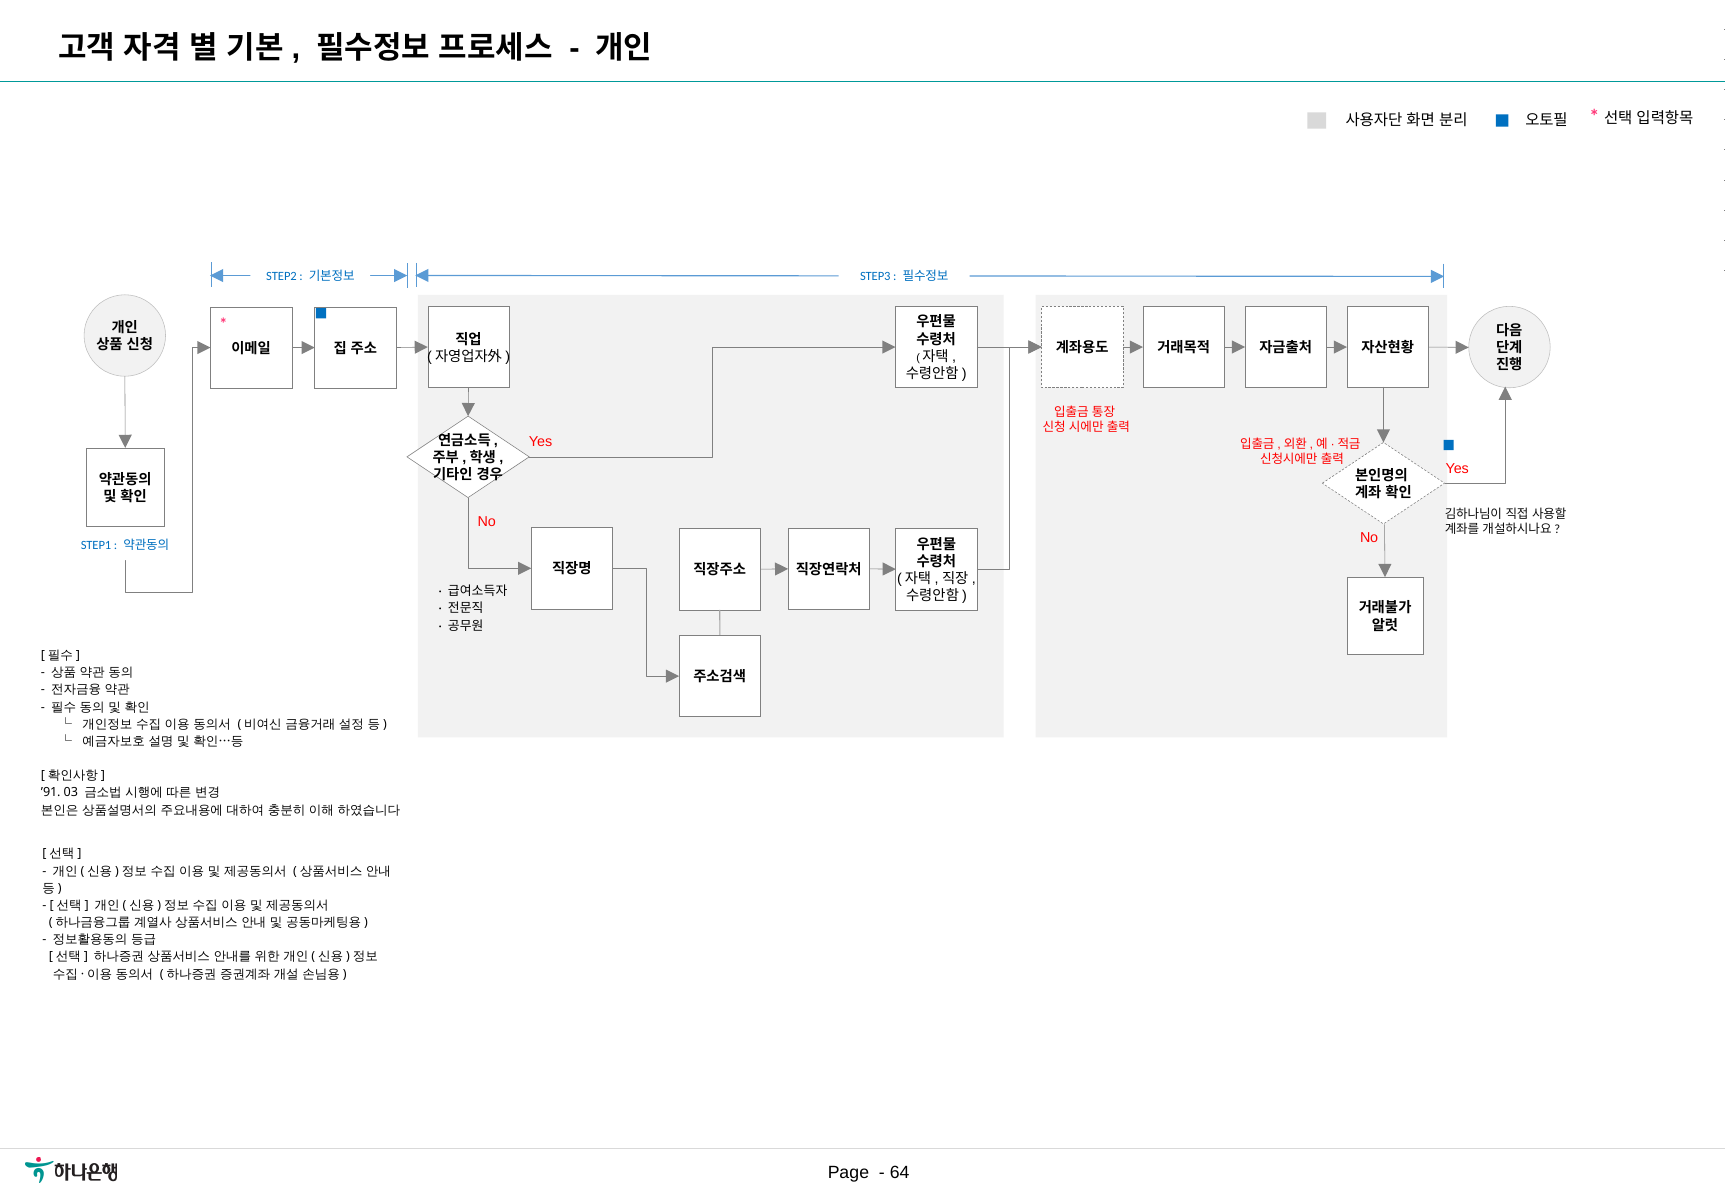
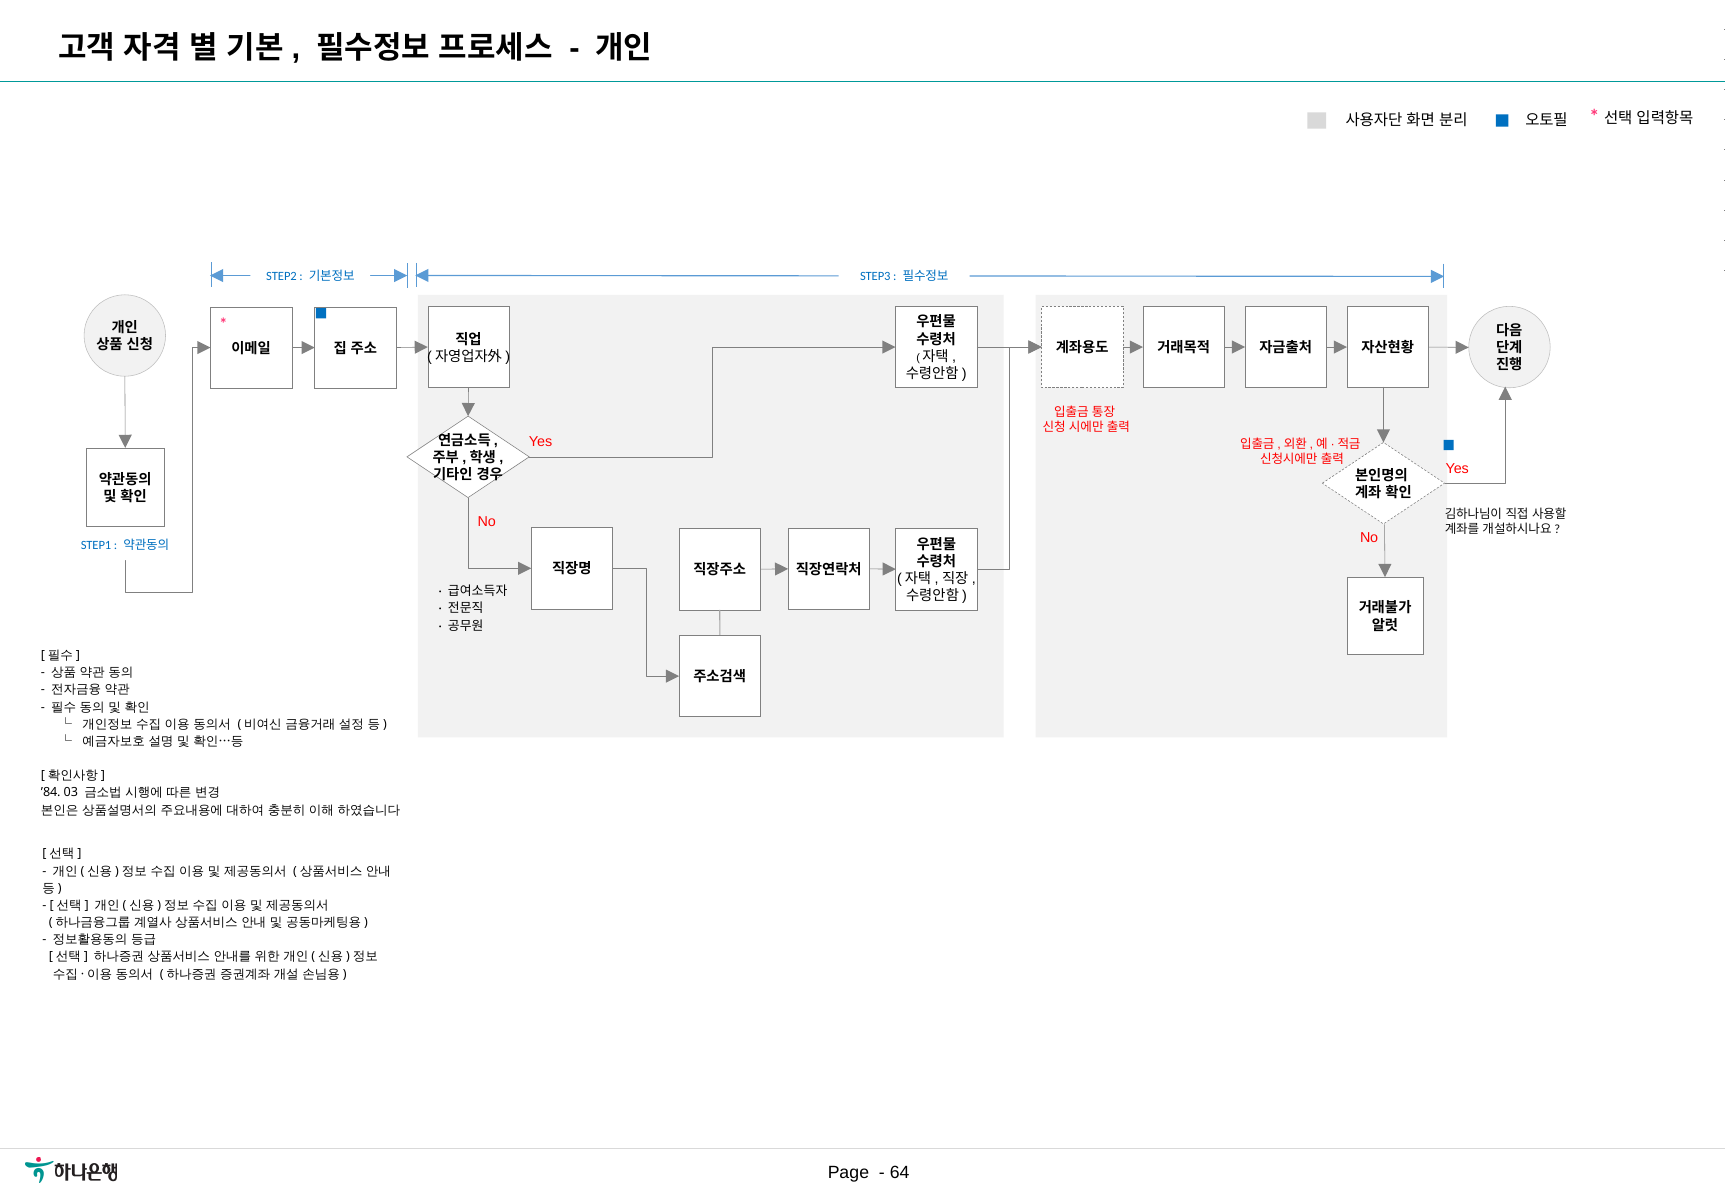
’91: ’91 -> ’84 (51, 793)
